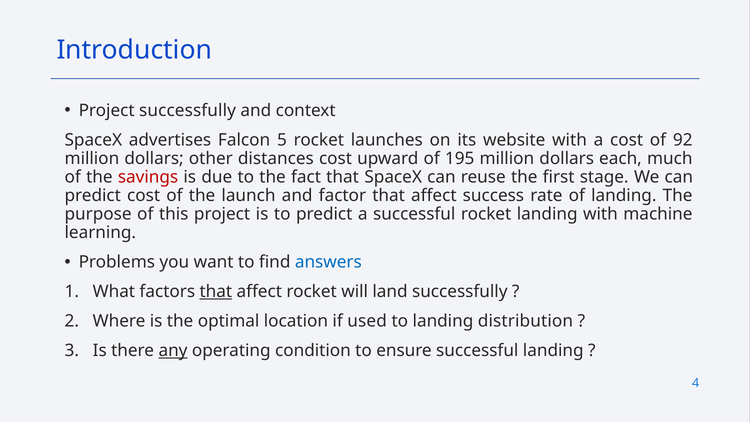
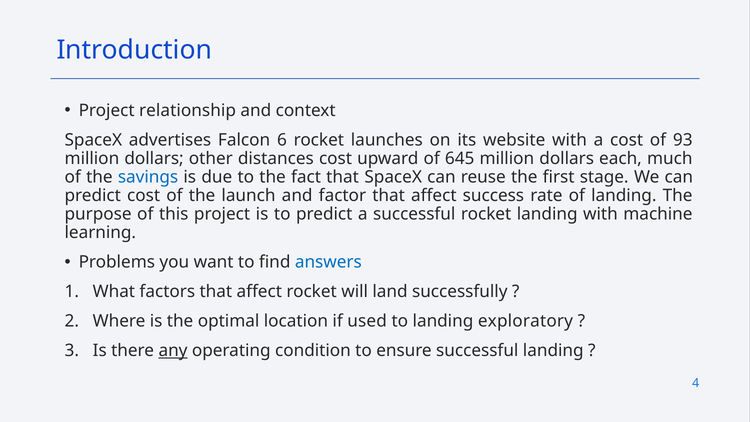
Project successfully: successfully -> relationship (188, 110)
5: 5 -> 6 (282, 140)
92: 92 -> 93 (683, 140)
195: 195 -> 645 (460, 158)
savings colour: red -> blue (148, 177)
that underline: present -> none (216, 292)
distribution: distribution -> exploratory (525, 321)
